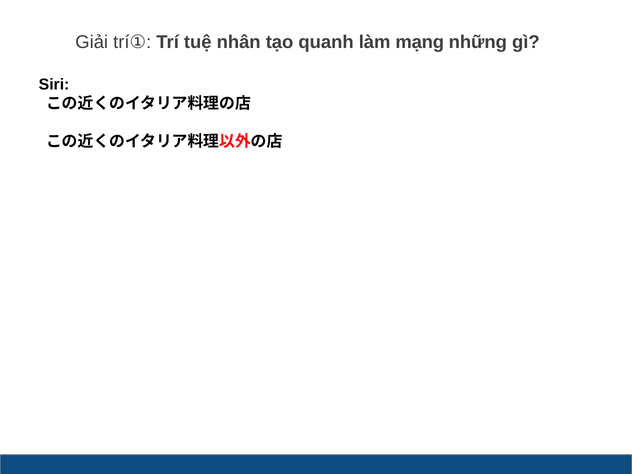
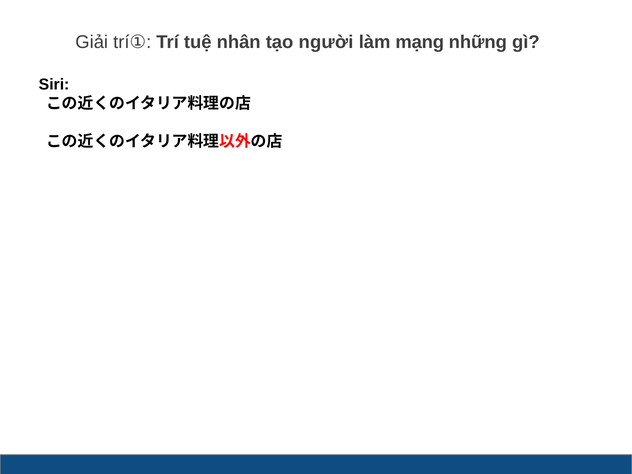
quanh: quanh -> người (326, 42)
